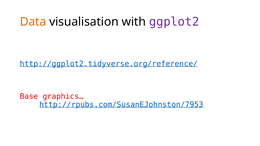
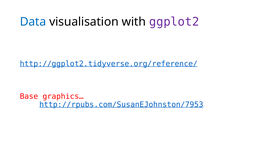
Data colour: orange -> blue (33, 22)
